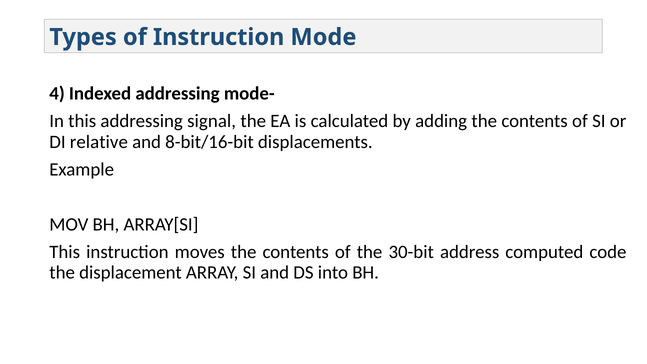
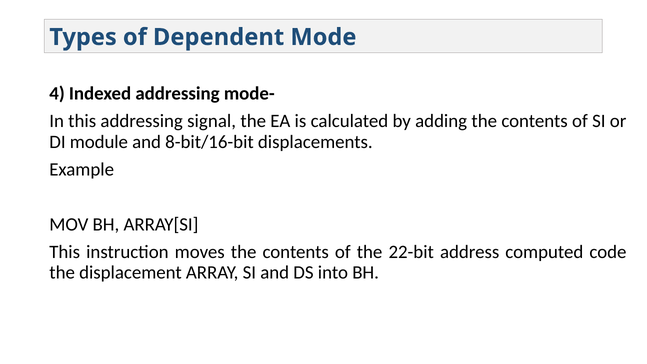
of Instruction: Instruction -> Dependent (219, 37)
relative: relative -> module (99, 142)
30-bit: 30-bit -> 22-bit (411, 252)
